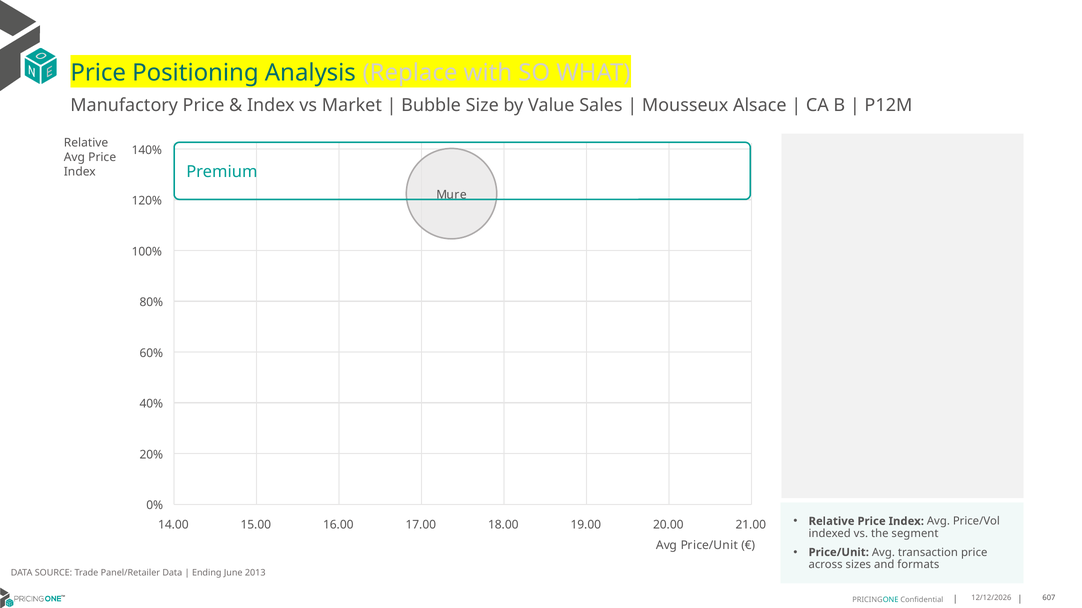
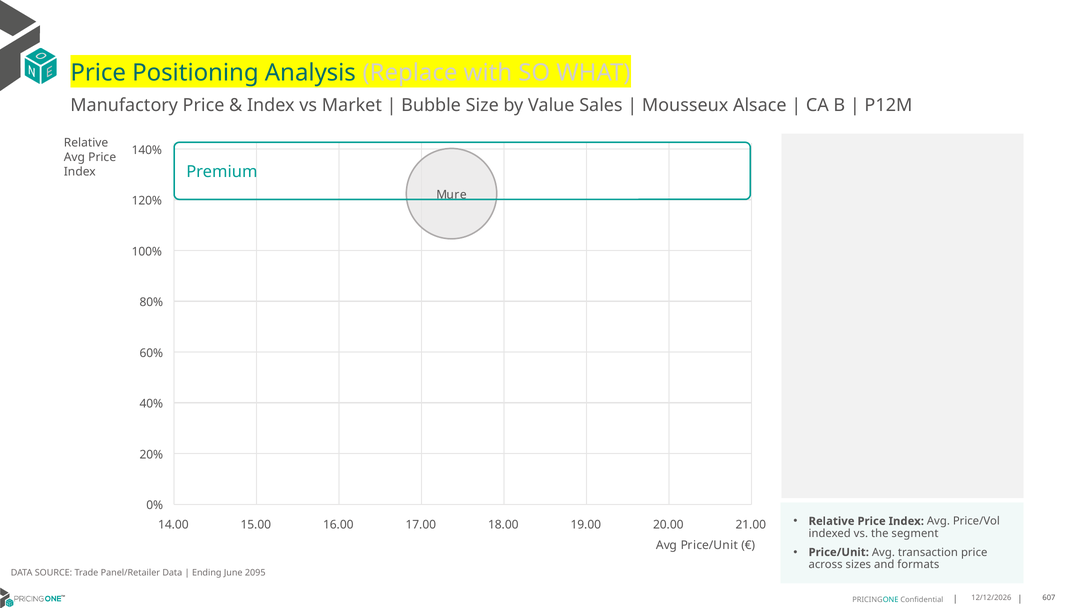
2013: 2013 -> 2095 (255, 573)
